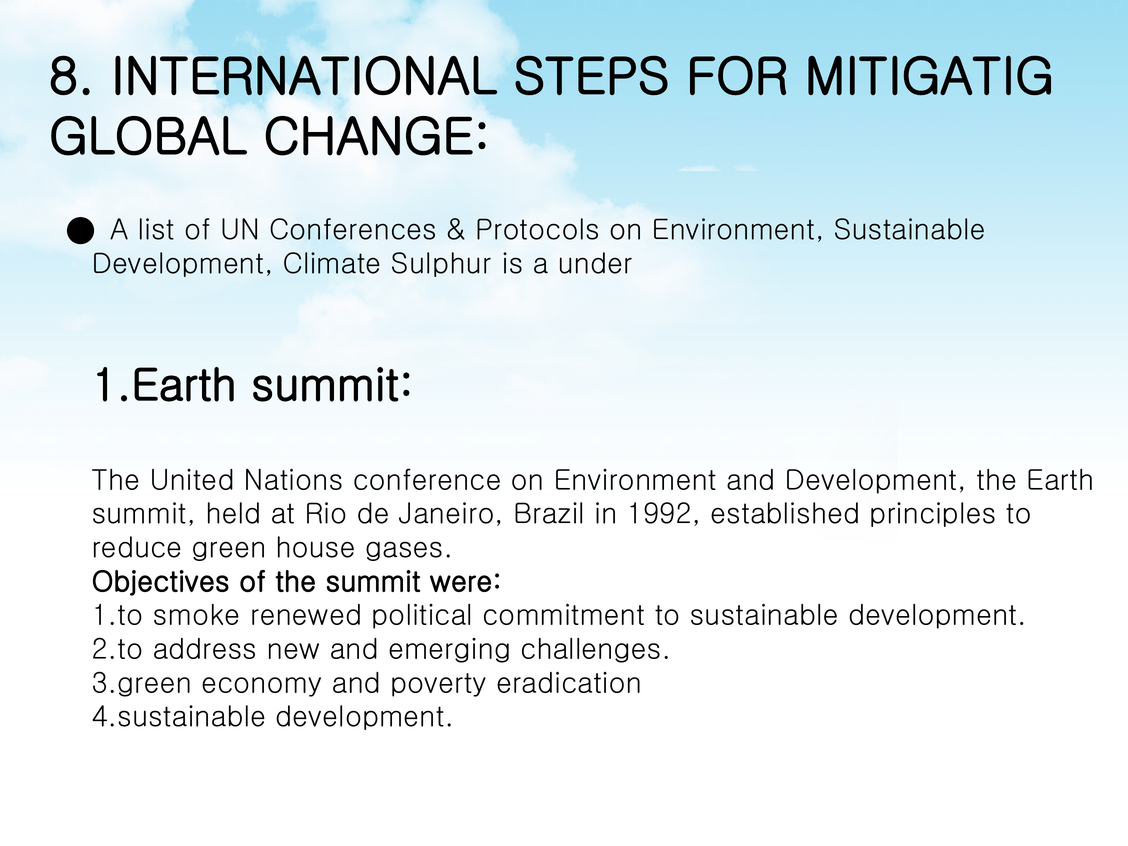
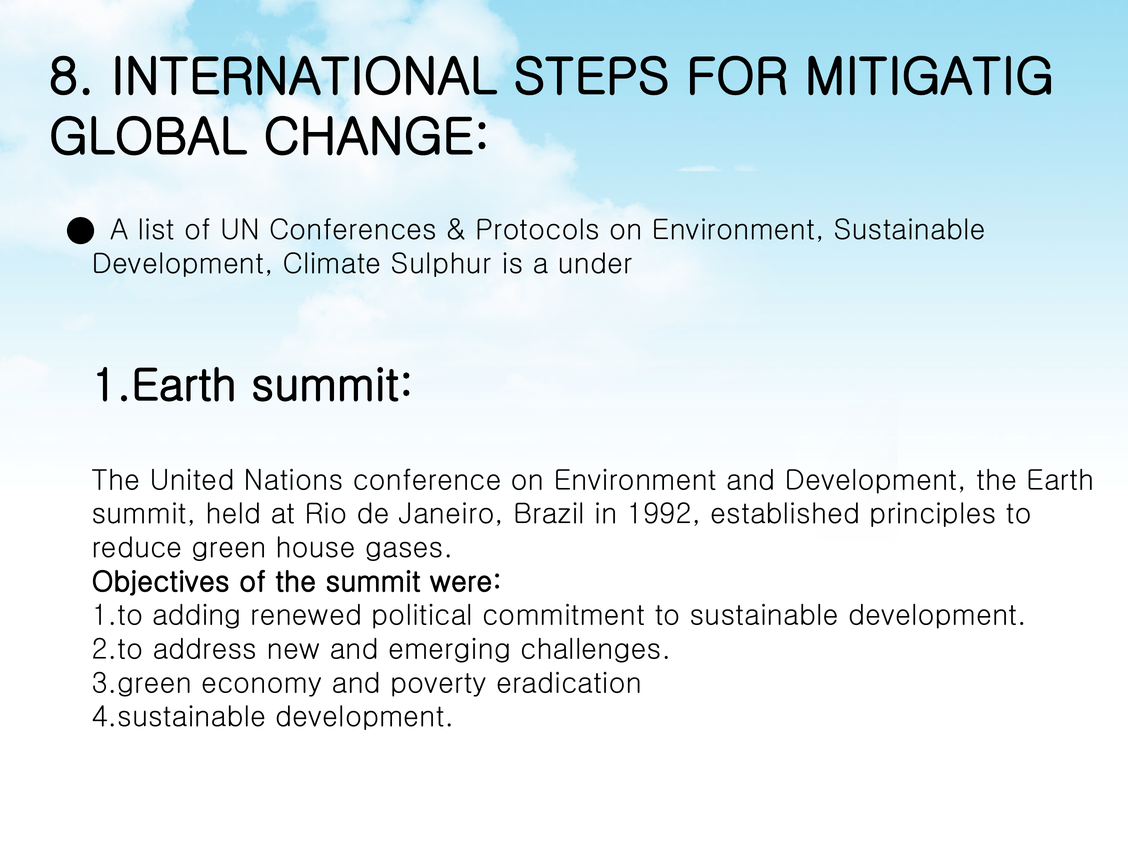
smoke: smoke -> adding (197, 616)
